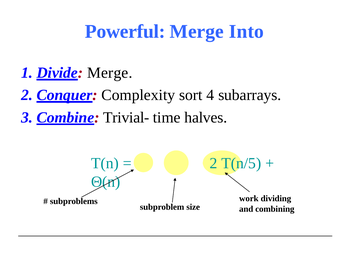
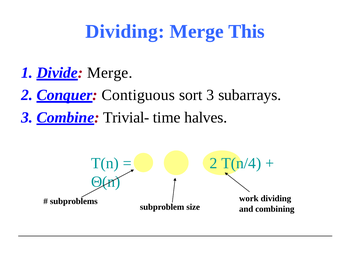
Powerful: Powerful -> Dividing (125, 32)
Into: Into -> This (247, 32)
Complexity: Complexity -> Contiguous (138, 95)
4: 4 -> 3 (210, 95)
T(n/5: T(n/5 -> T(n/4 (241, 163)
